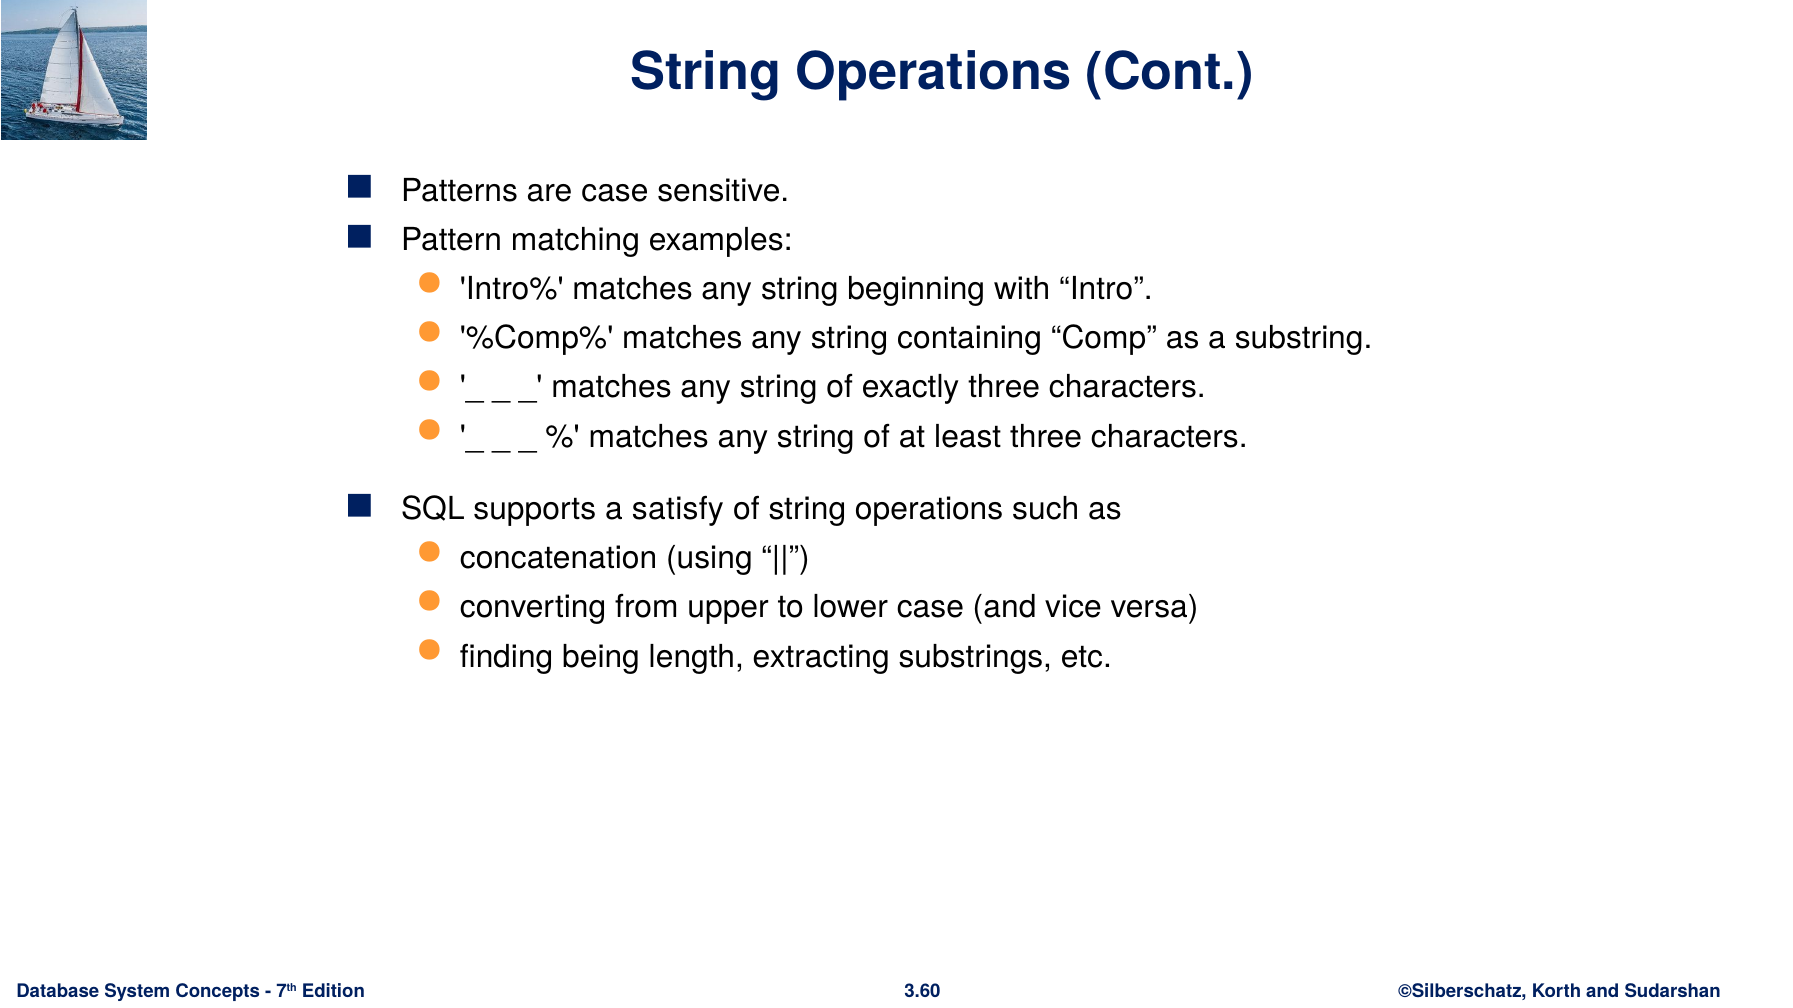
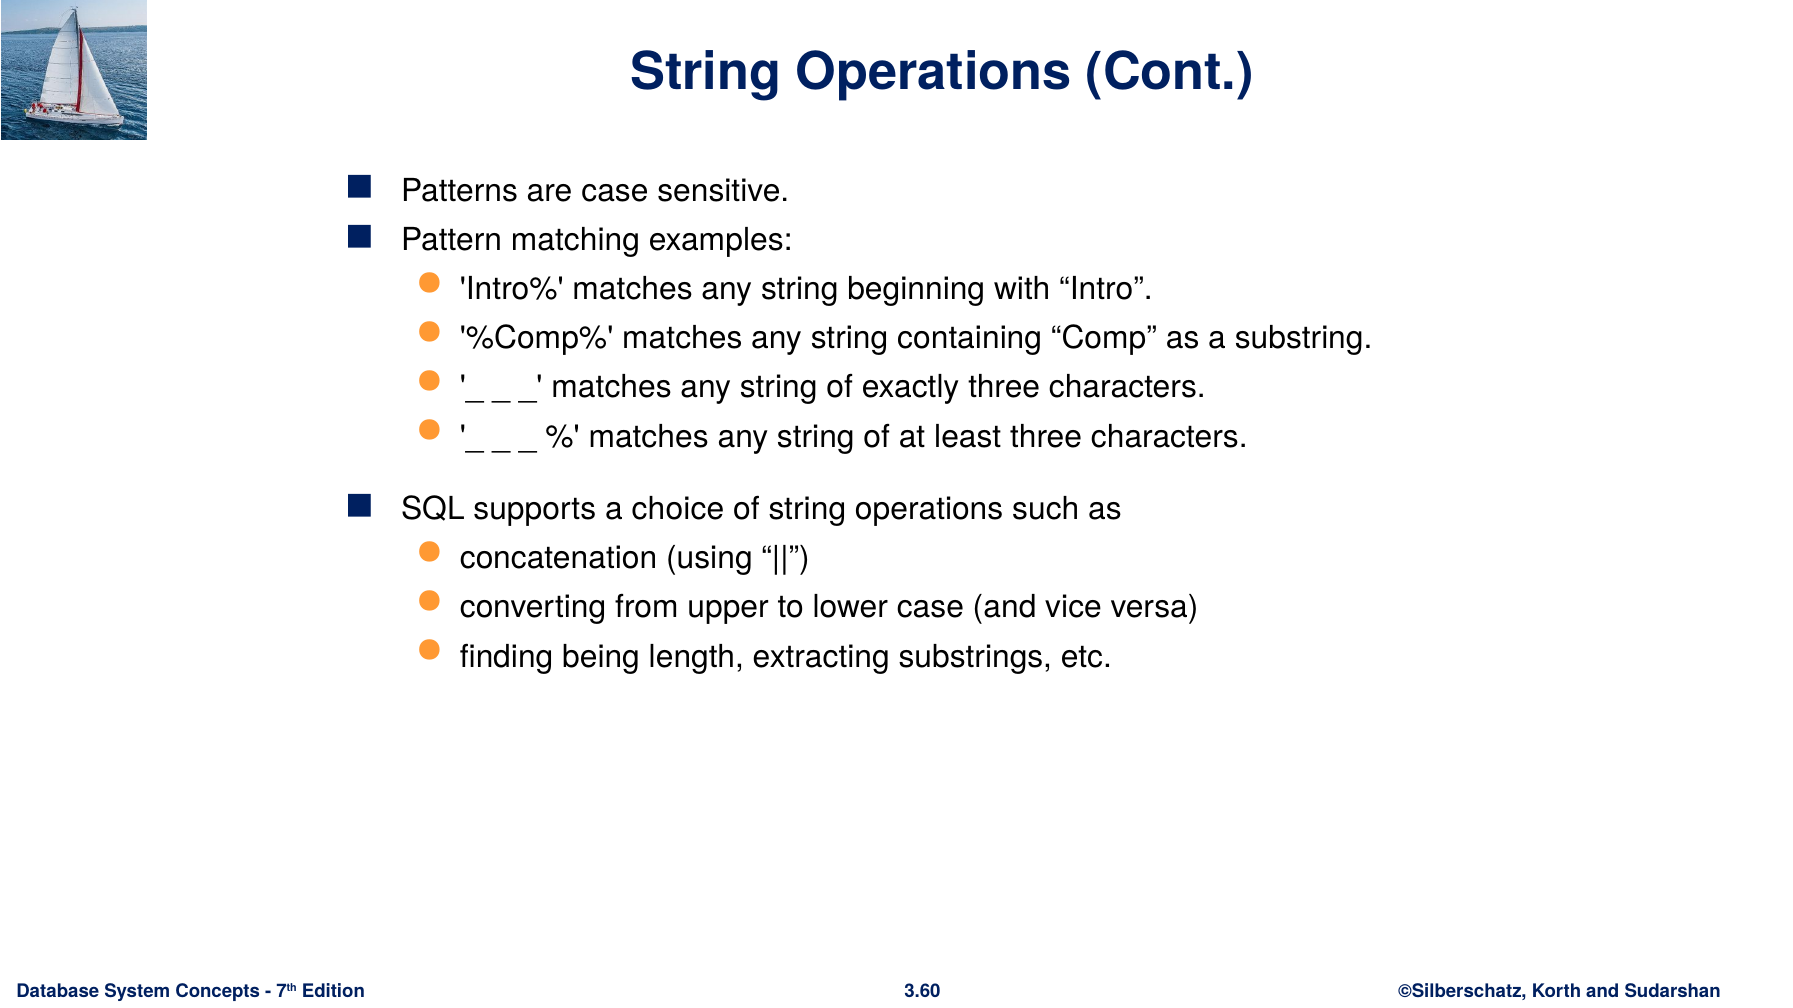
satisfy: satisfy -> choice (678, 509)
